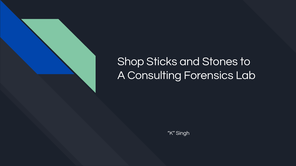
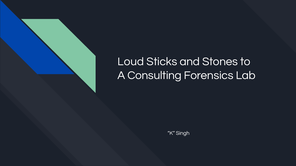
Shop: Shop -> Loud (131, 62)
